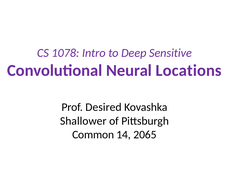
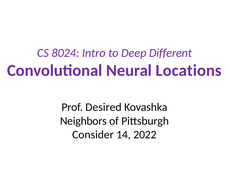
1078: 1078 -> 8024 (65, 53)
Sensitive: Sensitive -> Different (171, 53)
Shallower: Shallower -> Neighbors (83, 121)
Common: Common -> Consider (93, 134)
2065: 2065 -> 2022 (145, 134)
